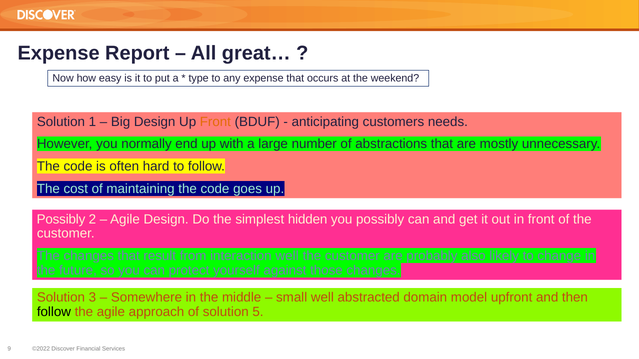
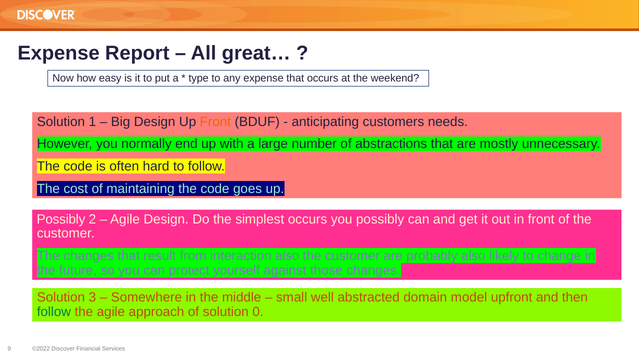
simplest hidden: hidden -> occurs (308, 219)
interaction well: well -> also (287, 256)
follow colour: black -> green (54, 312)
5: 5 -> 0 (258, 312)
